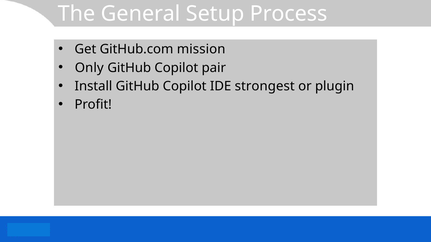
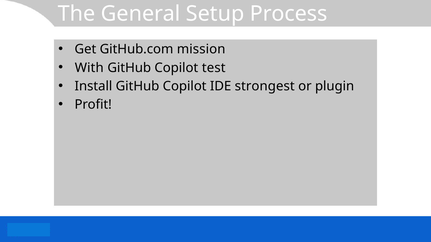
Only: Only -> With (89, 68)
pair: pair -> test (214, 68)
